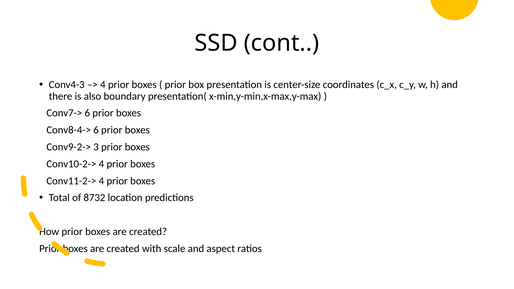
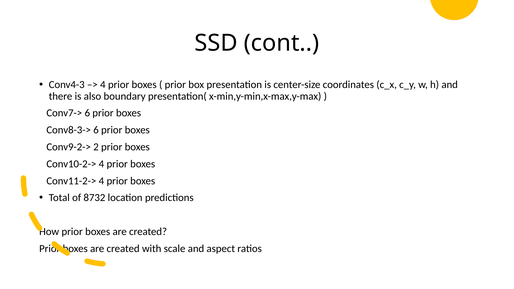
Conv8-4->: Conv8-4-> -> Conv8-3-> (69, 130)
3: 3 -> 2 (96, 147)
